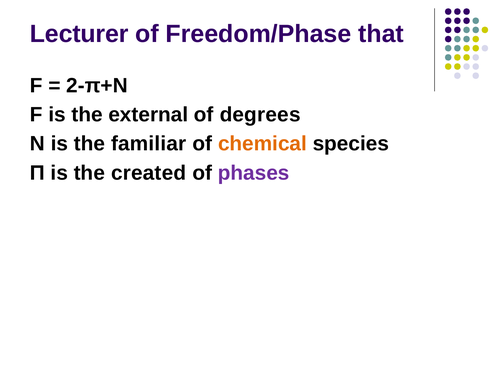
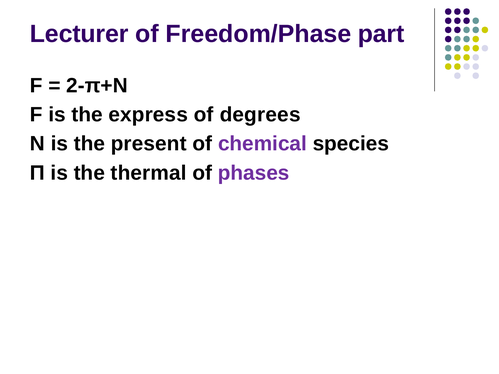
that: that -> part (381, 34)
external: external -> express (148, 115)
familiar: familiar -> present (149, 144)
chemical colour: orange -> purple (262, 144)
created: created -> thermal (149, 173)
